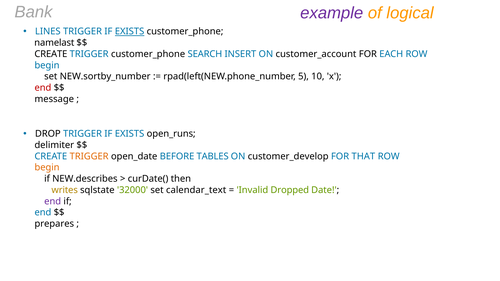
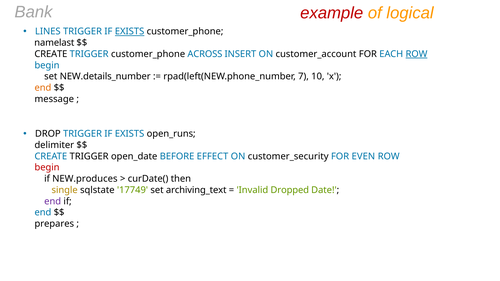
example colour: purple -> red (332, 13)
SEARCH: SEARCH -> ACROSS (205, 54)
ROW underline: none -> present (417, 54)
NEW.sortby_number: NEW.sortby_number -> NEW.details_number (105, 77)
5: 5 -> 7 (303, 77)
end colour: red -> orange (43, 88)
TRIGGER colour: orange -> black (89, 156)
TABLES: TABLES -> EFFECT (213, 156)
customer_develop: customer_develop -> customer_security (288, 156)
THAT: THAT -> EVEN (363, 156)
begin colour: orange -> red (47, 168)
NEW.describes: NEW.describes -> NEW.produces (85, 179)
writes: writes -> single (65, 190)
32000: 32000 -> 17749 (132, 190)
calendar_text: calendar_text -> archiving_text (196, 190)
